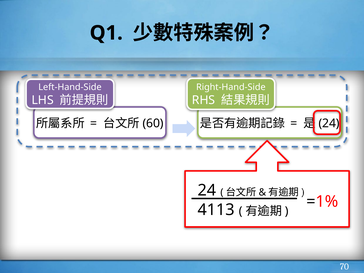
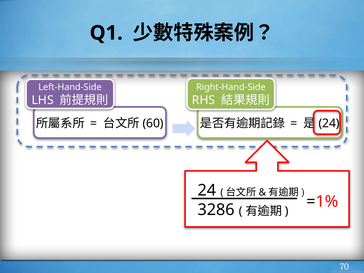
4113: 4113 -> 3286 (216, 210)
